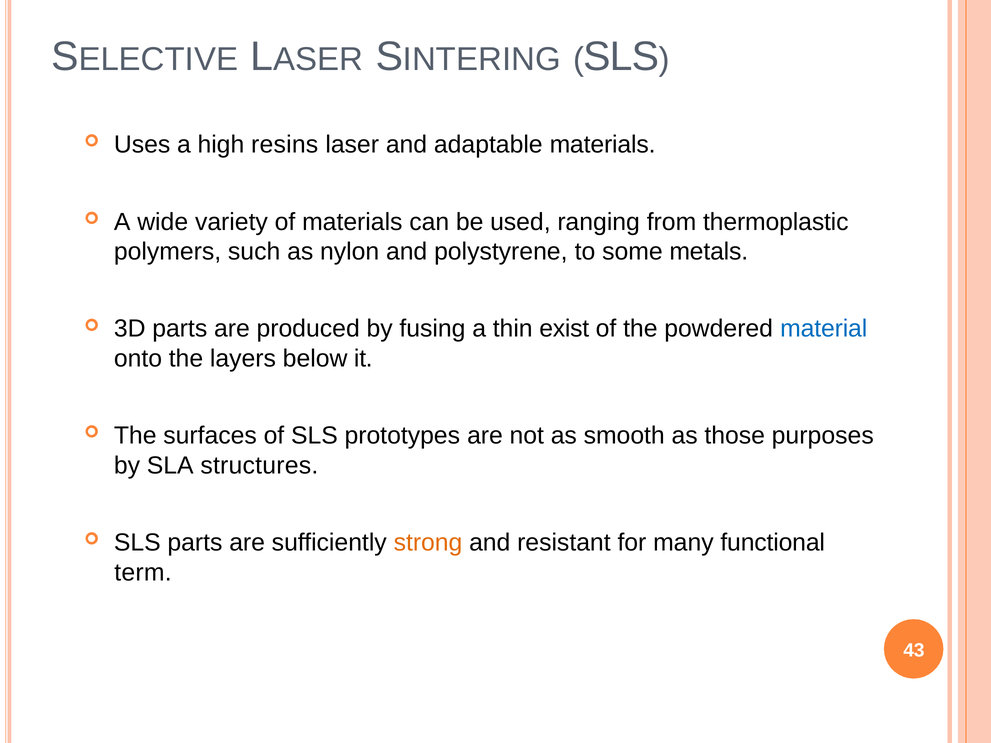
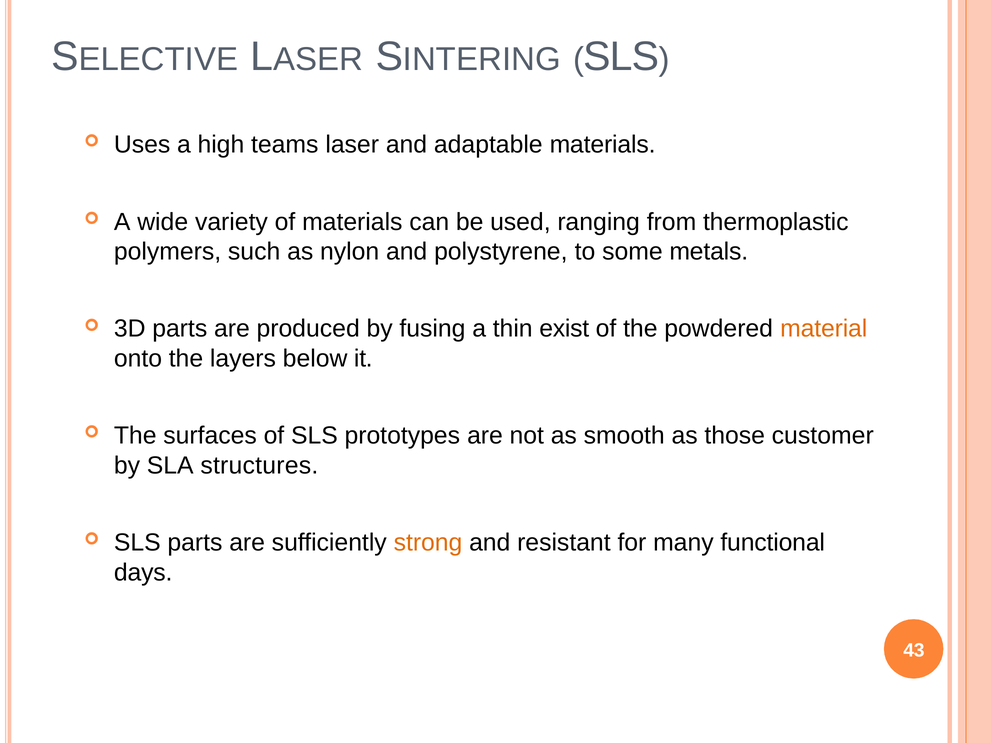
resins: resins -> teams (285, 145)
material colour: blue -> orange (824, 329)
purposes: purposes -> customer (823, 436)
term: term -> days (143, 573)
